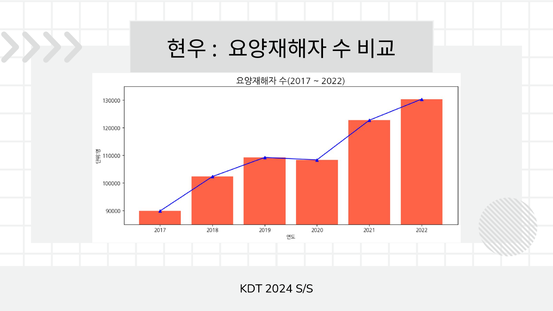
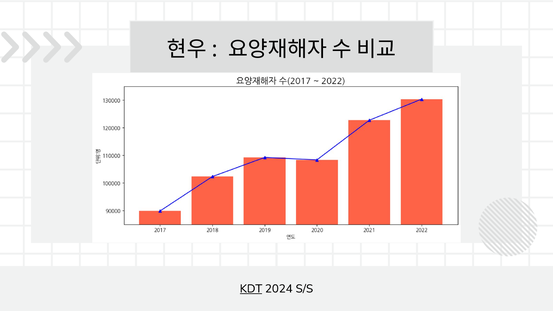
KDT underline: none -> present (251, 289)
